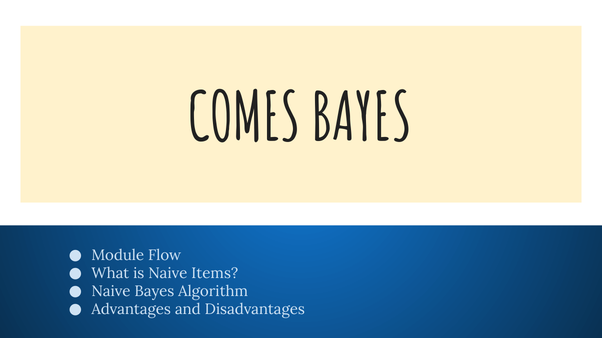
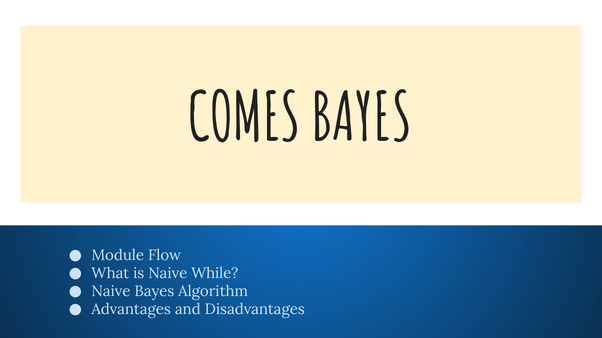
Items: Items -> While (215, 274)
